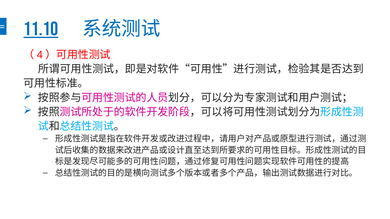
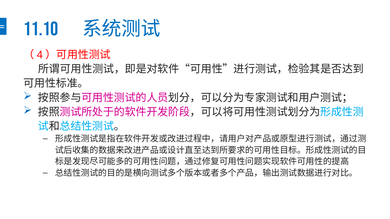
11.10 underline: present -> none (41, 29)
